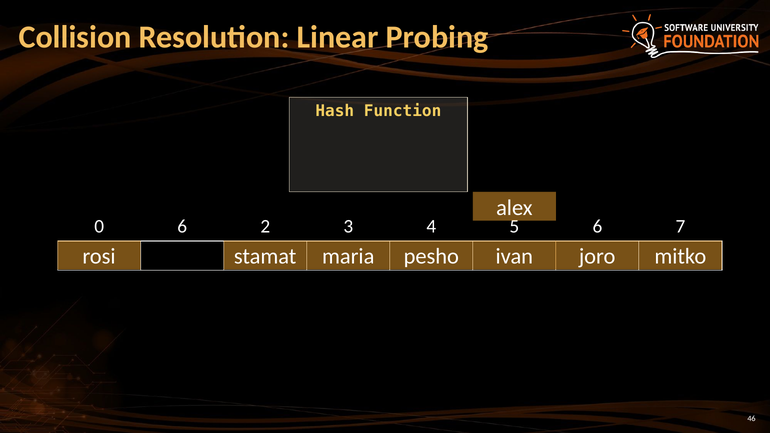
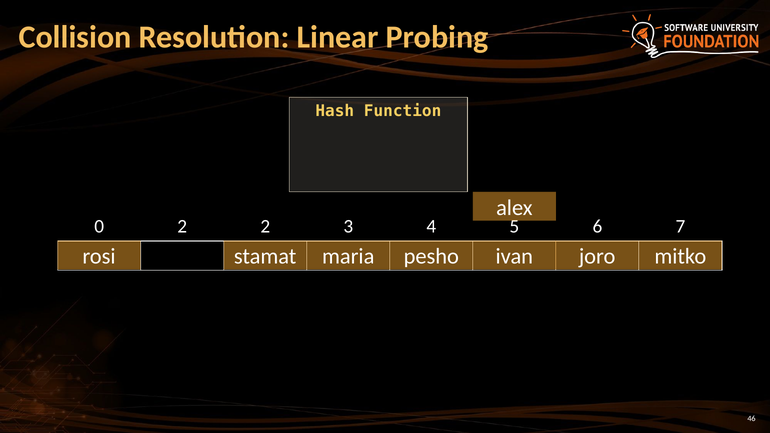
0 6: 6 -> 2 (182, 227)
